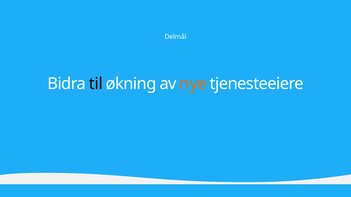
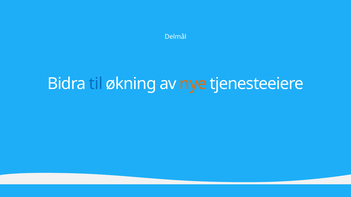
til colour: black -> blue (96, 84)
